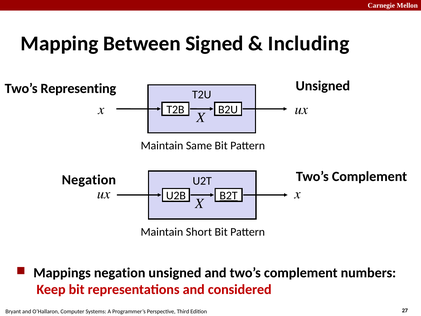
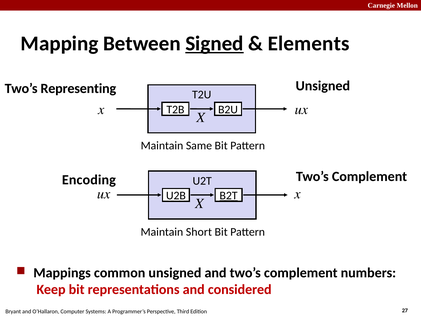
Signed underline: none -> present (214, 44)
Including: Including -> Elements (309, 44)
Negation: Negation -> Encoding (89, 180)
Mappings negation: negation -> common (120, 273)
